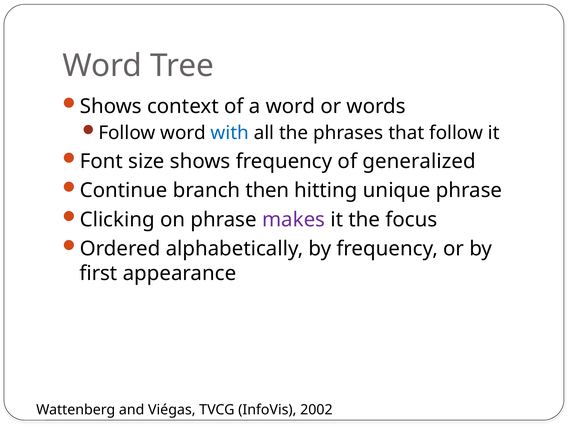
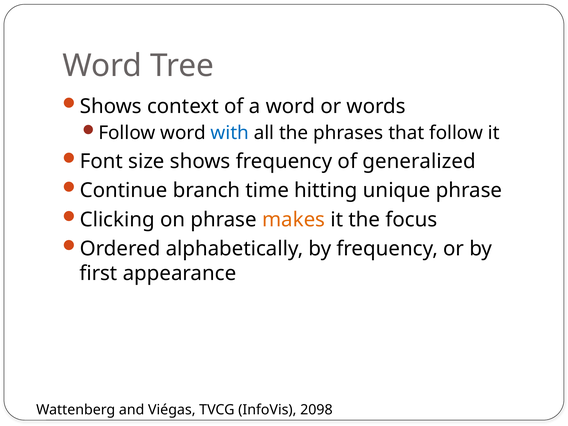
then: then -> time (267, 190)
makes colour: purple -> orange (294, 220)
2002: 2002 -> 2098 (316, 410)
